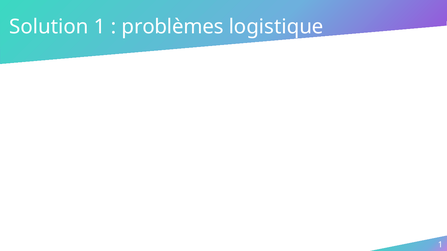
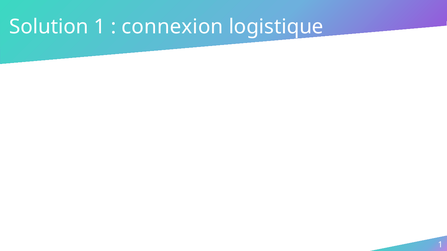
problèmes: problèmes -> connexion (172, 27)
